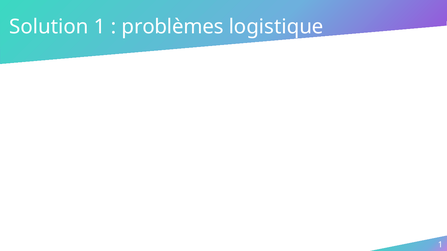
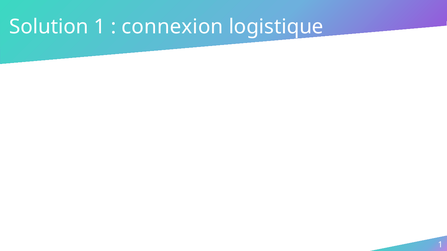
problèmes: problèmes -> connexion (172, 27)
